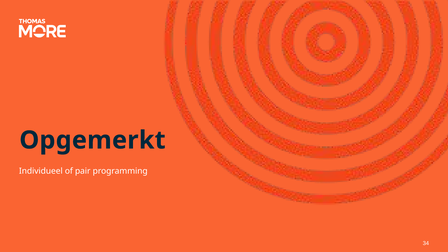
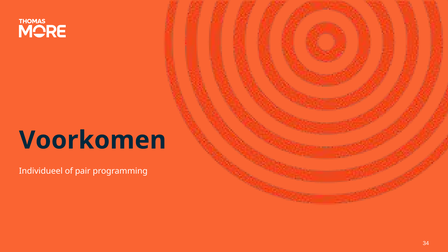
Opgemerkt: Opgemerkt -> Voorkomen (93, 140)
